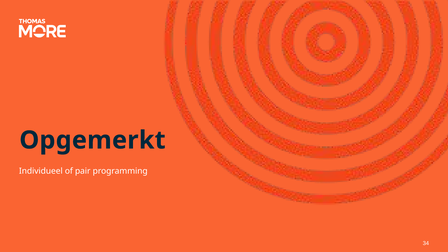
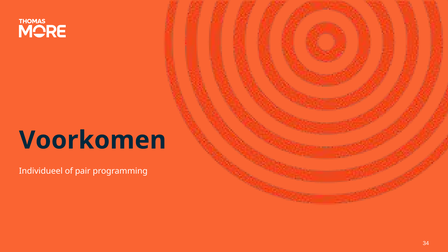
Opgemerkt: Opgemerkt -> Voorkomen (93, 140)
